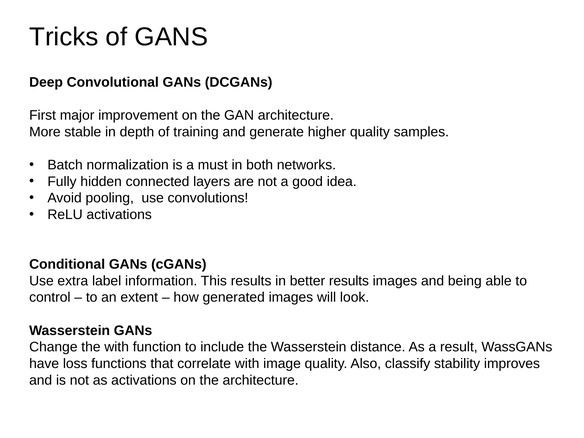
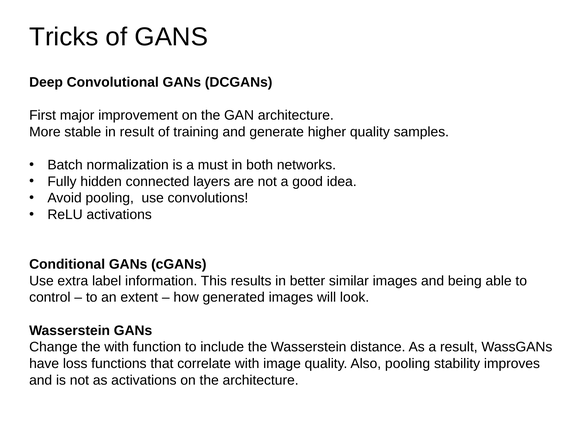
in depth: depth -> result (137, 132)
better results: results -> similar (349, 281)
Also classify: classify -> pooling (408, 364)
